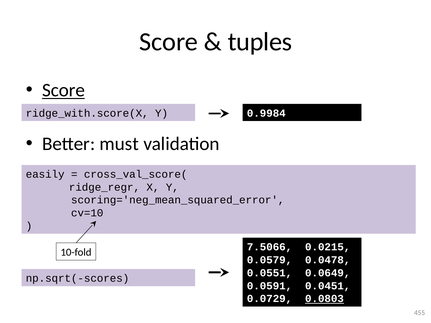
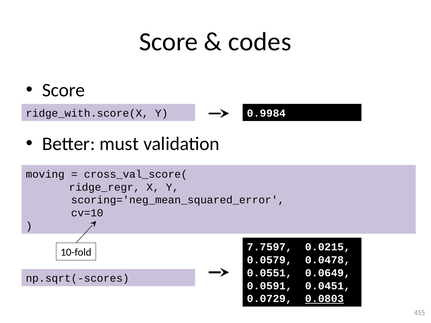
tuples: tuples -> codes (260, 42)
Score underline: present -> none (63, 90)
easily: easily -> moving (45, 174)
7.5066: 7.5066 -> 7.7597 (270, 247)
